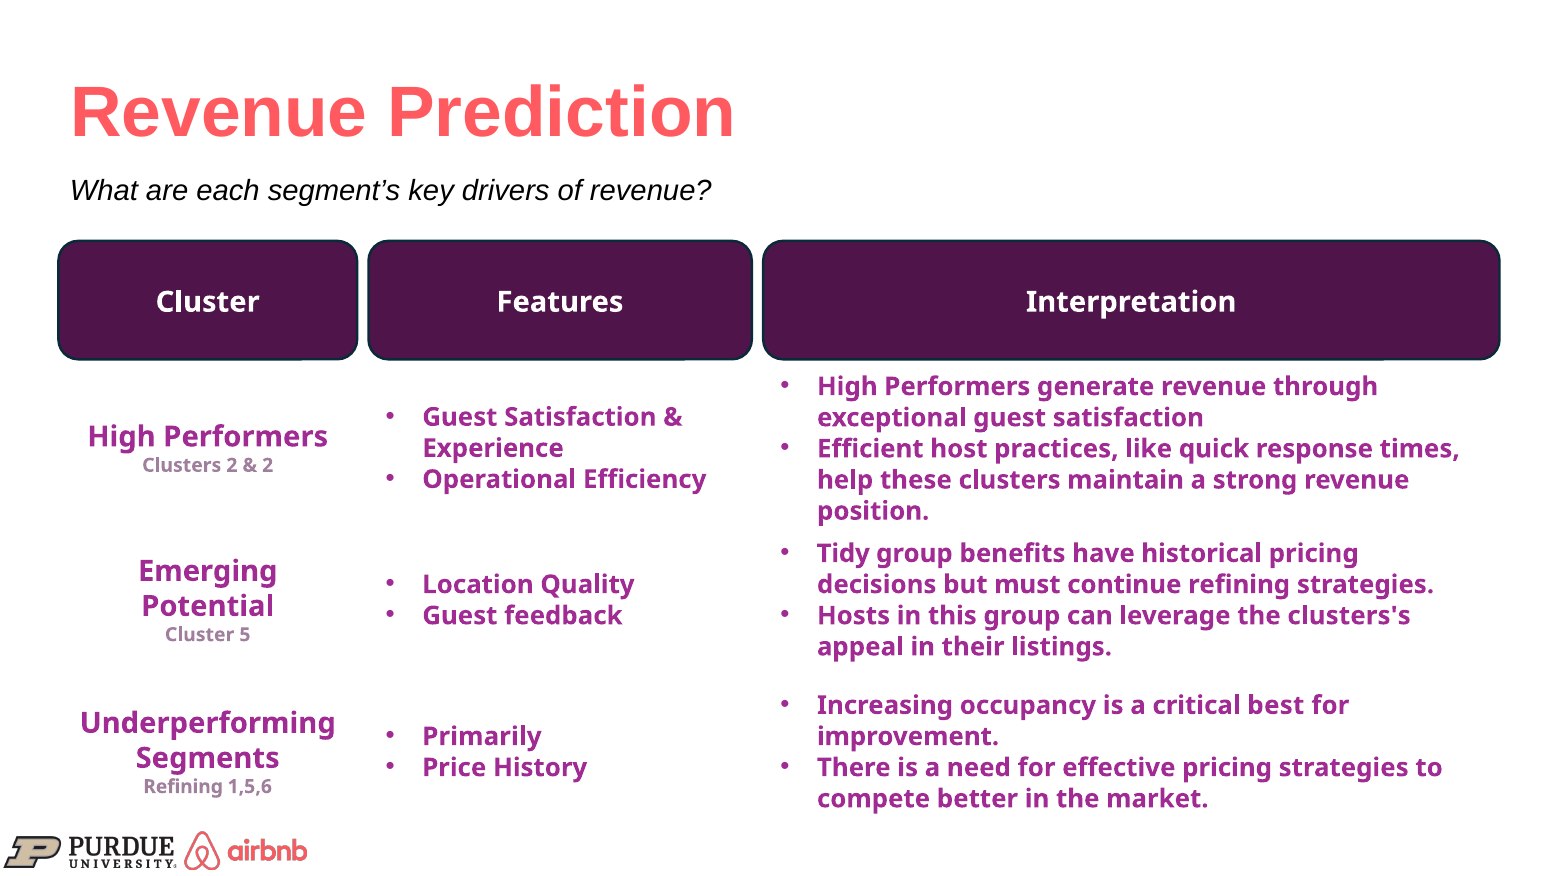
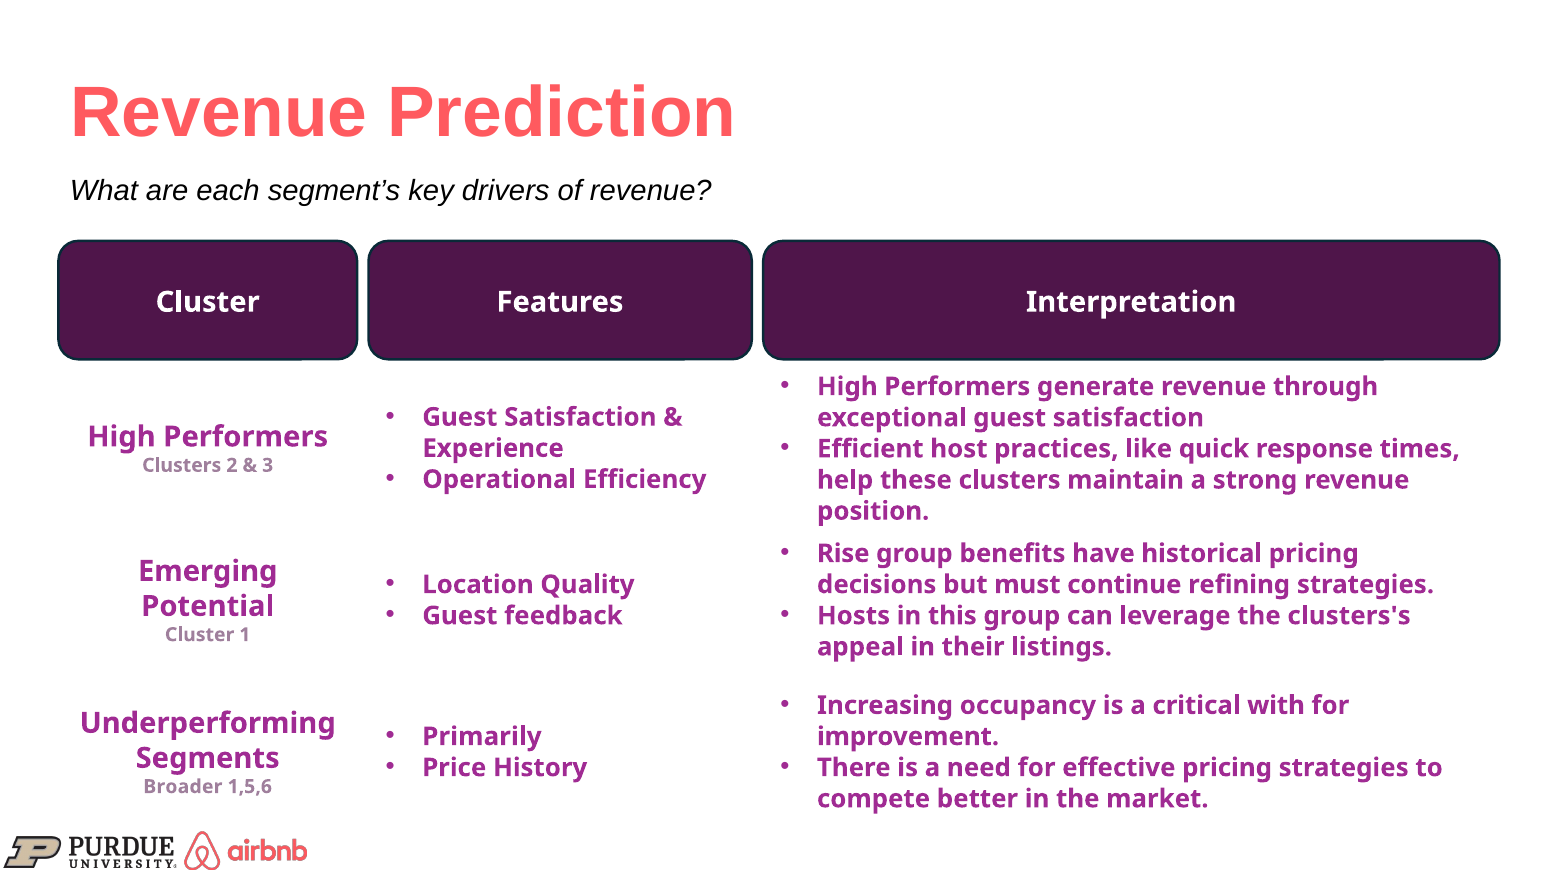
2: 2 -> 3 (268, 466)
Tidy: Tidy -> Rise (843, 554)
5: 5 -> 1 (245, 635)
best: best -> with (1276, 706)
Refining: Refining -> Broader (183, 787)
